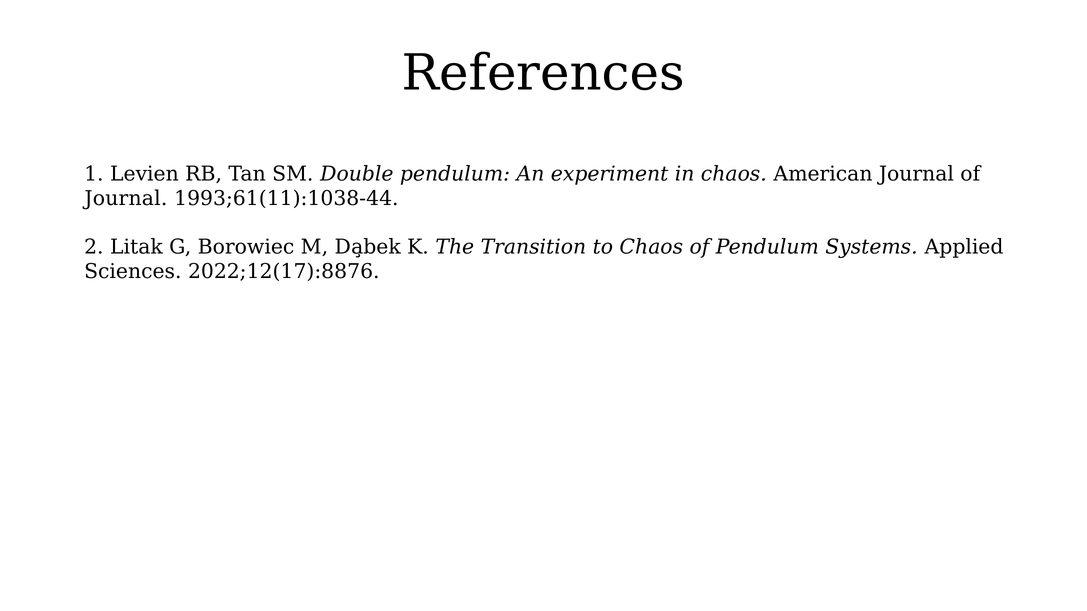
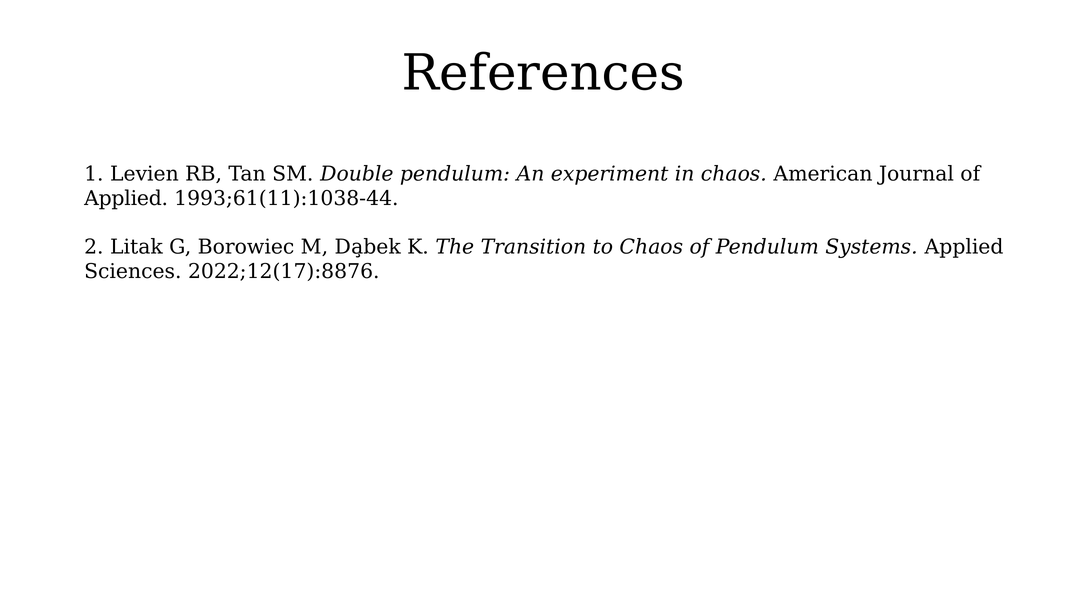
Journal: Journal -> Applied (126, 198)
